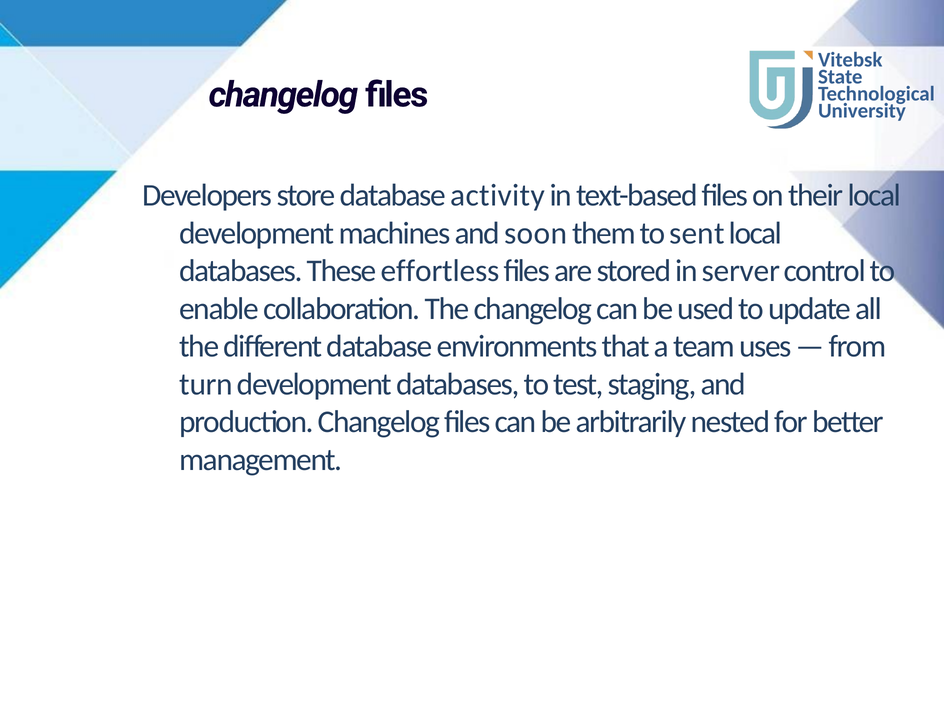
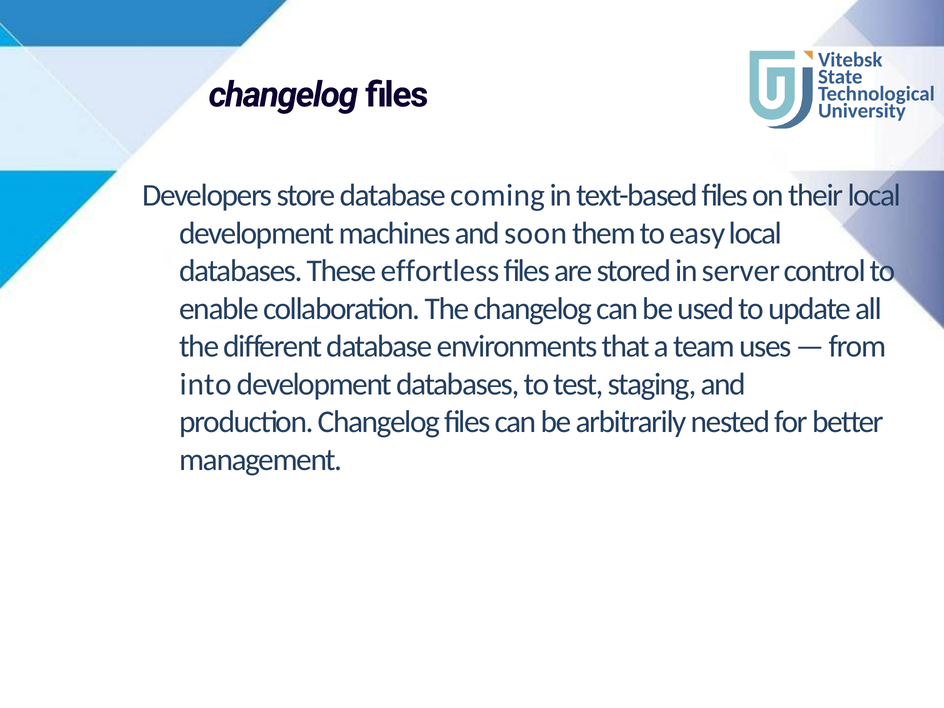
activity: activity -> coming (498, 195)
sent: sent -> easy (697, 233)
turn: turn -> into (206, 384)
